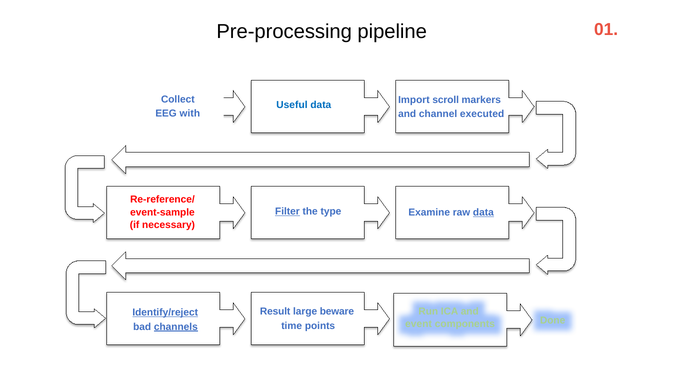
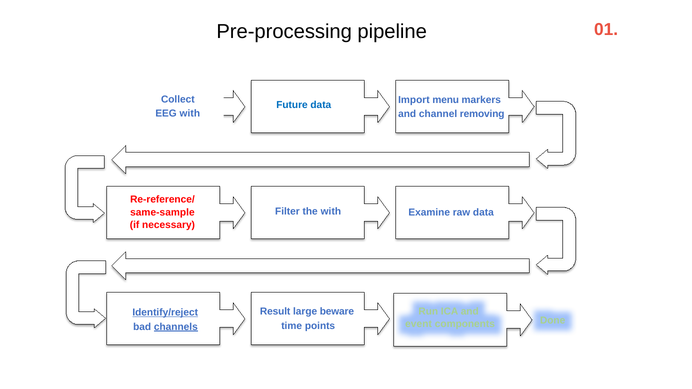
scroll: scroll -> menu (446, 100)
Useful: Useful -> Future (292, 105)
executed: executed -> removing (482, 114)
Filter underline: present -> none (287, 212)
the type: type -> with (331, 212)
data underline: present -> none (483, 212)
event-sample: event-sample -> same-sample (162, 212)
